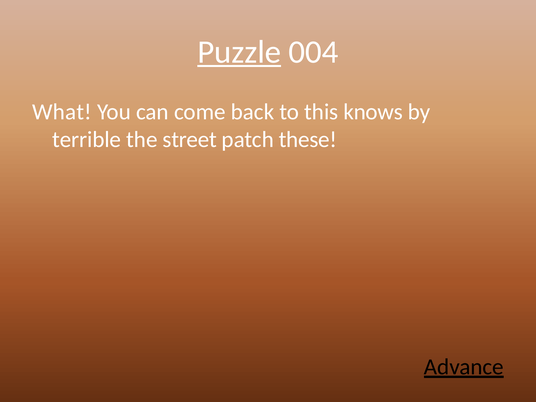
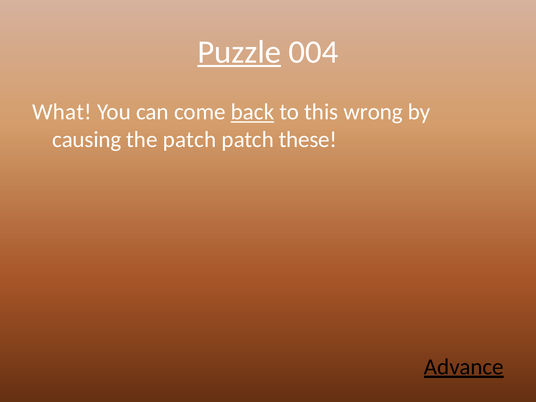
back underline: none -> present (252, 112)
knows: knows -> wrong (373, 112)
terrible: terrible -> causing (87, 140)
the street: street -> patch (190, 140)
